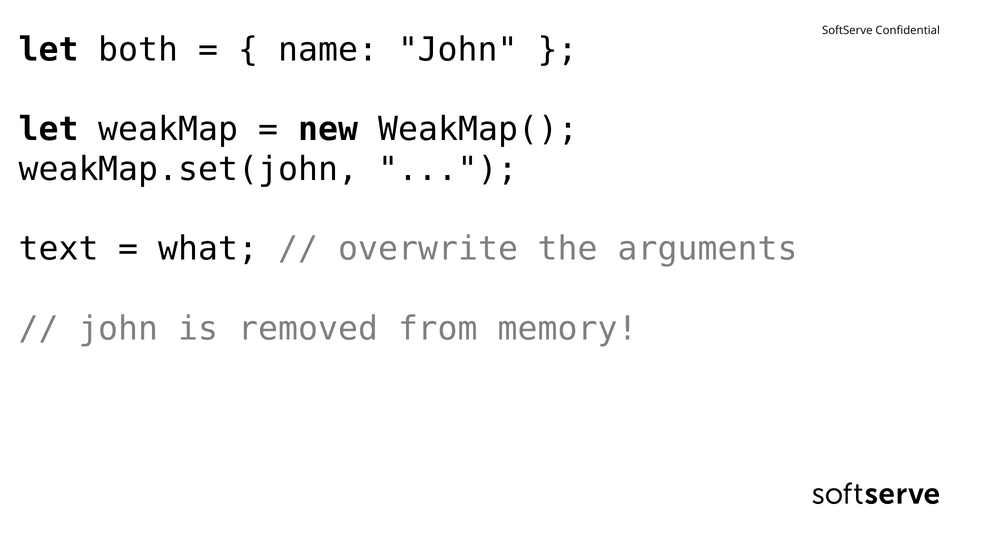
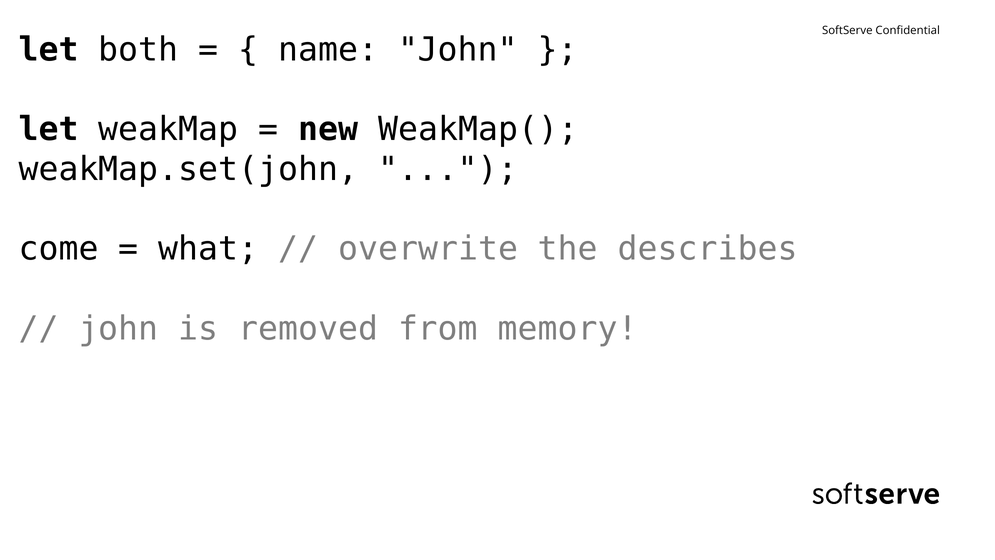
text: text -> come (59, 249)
arguments: arguments -> describes (708, 249)
